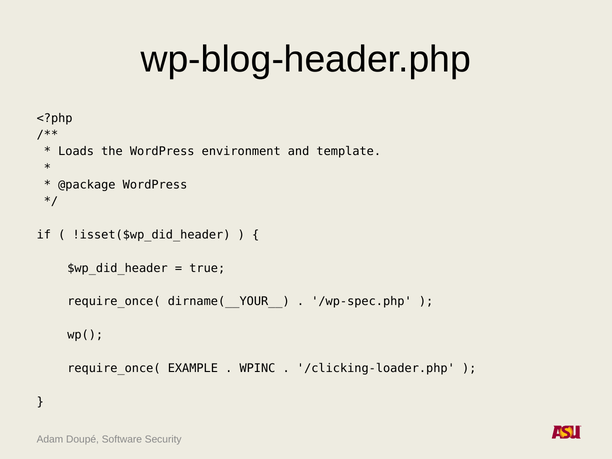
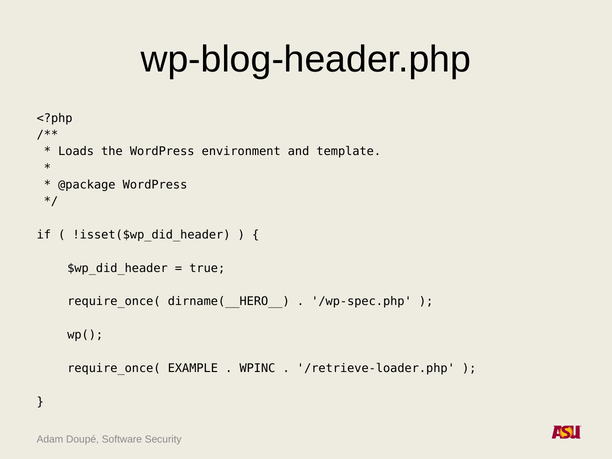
dirname(__YOUR__: dirname(__YOUR__ -> dirname(__HERO__ (229, 302)
/clicking-loader.php: /clicking-loader.php -> /retrieve-loader.php (376, 368)
